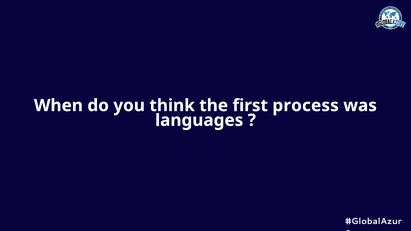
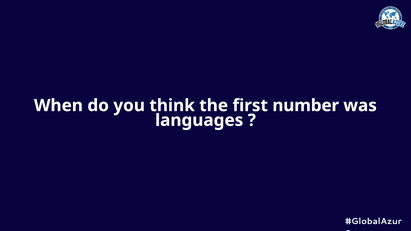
process: process -> number (306, 106)
